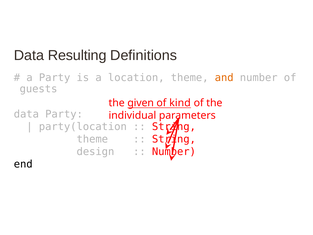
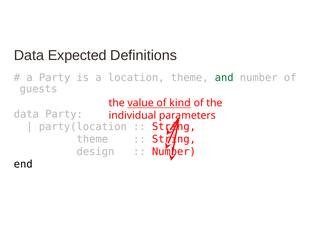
Resulting: Resulting -> Expected (77, 55)
and colour: orange -> green (224, 78)
given: given -> value (141, 103)
